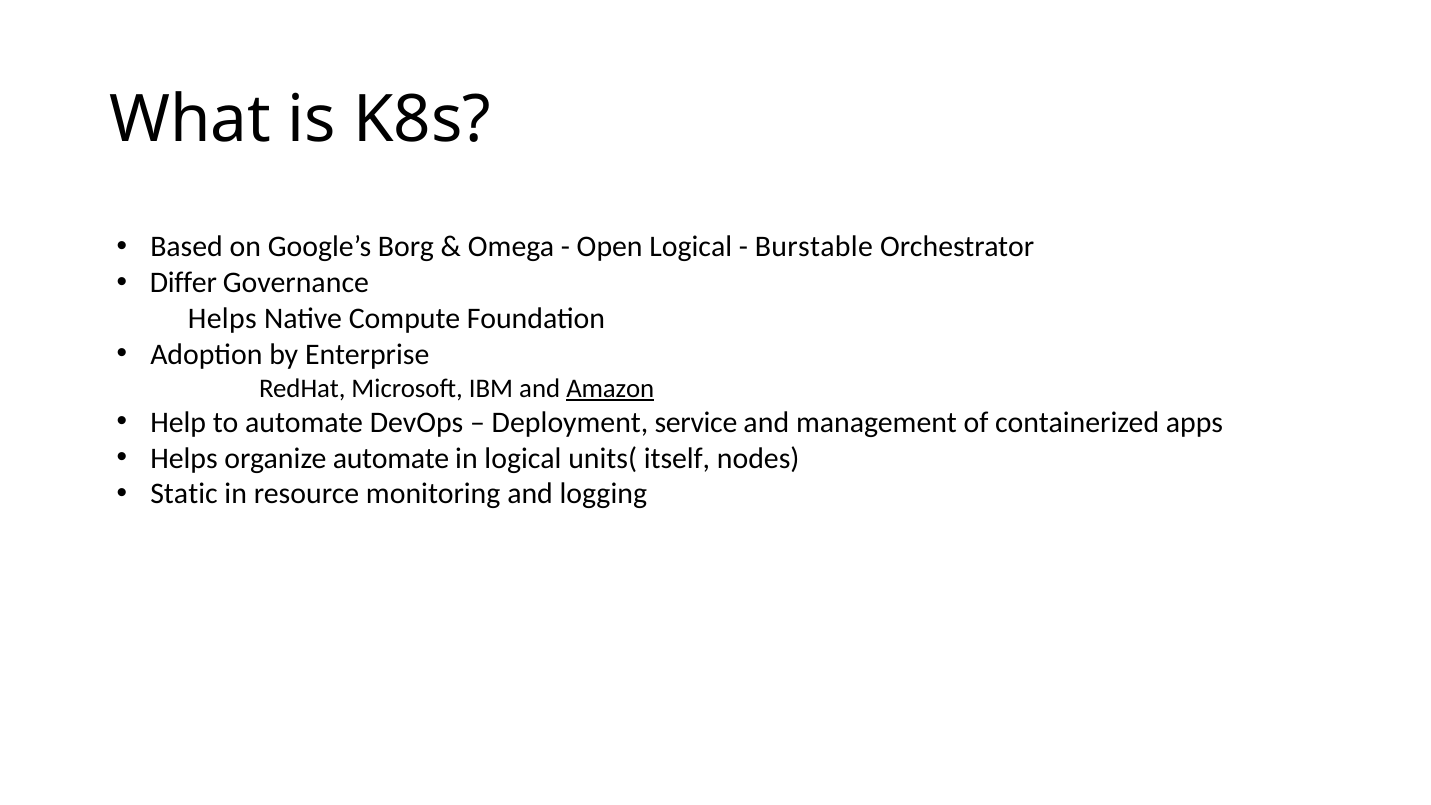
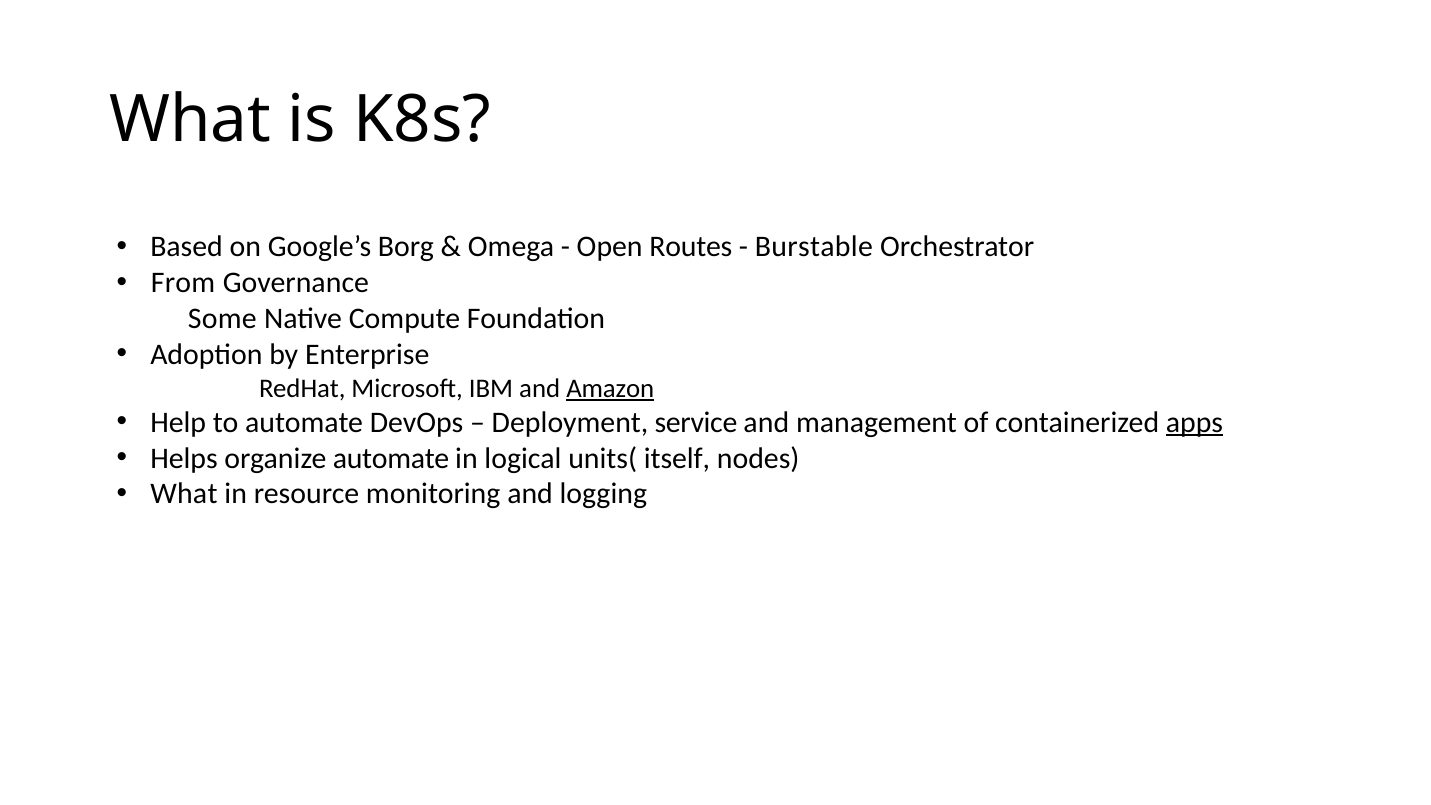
Open Logical: Logical -> Routes (691, 247)
Differ: Differ -> From (183, 283)
Helps: Helps -> Some (222, 319)
apps underline: none -> present (1194, 422)
Static: Static -> What (184, 494)
